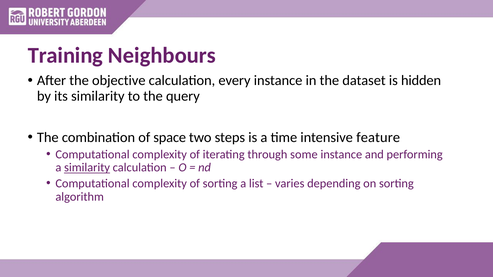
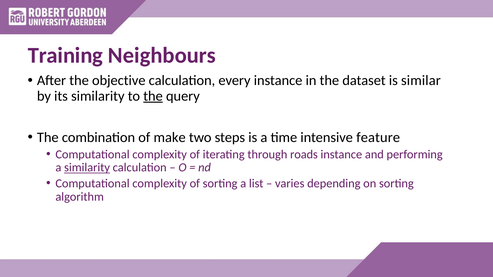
hidden: hidden -> similar (421, 81)
the underline: none -> present (153, 96)
space: space -> make (170, 137)
some: some -> roads (304, 154)
